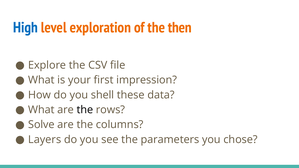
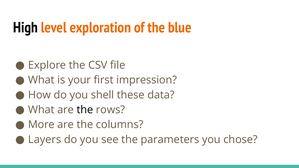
High colour: blue -> black (26, 28)
then: then -> blue (180, 28)
Solve: Solve -> More (41, 125)
